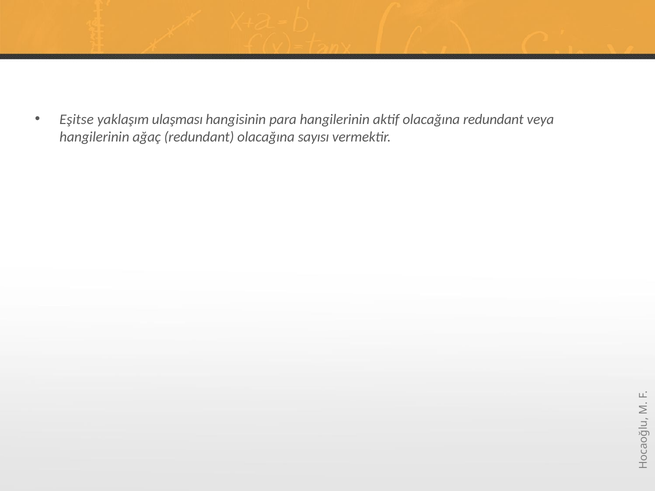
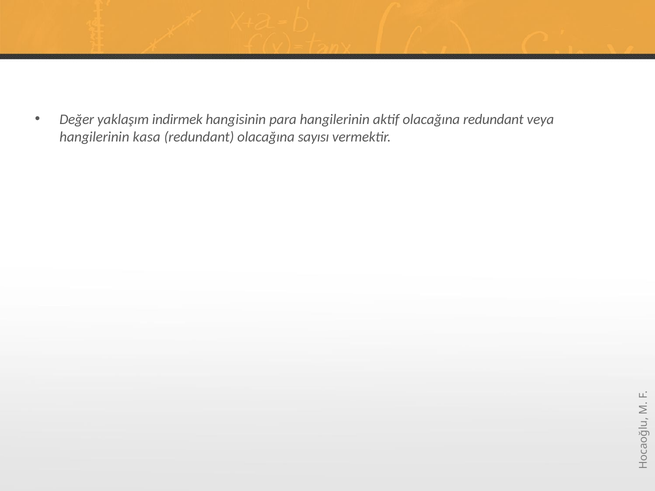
Eşitse: Eşitse -> Değer (77, 119)
ulaşması: ulaşması -> indirmek (177, 119)
ağaç: ağaç -> kasa (147, 137)
